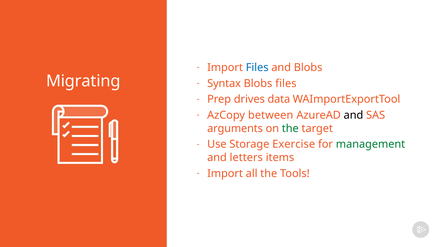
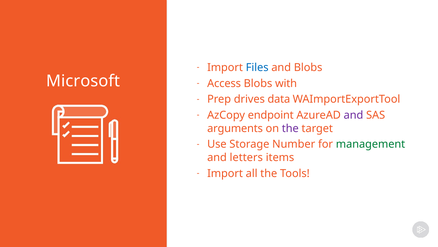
Migrating: Migrating -> Microsoft (83, 81)
Syntax: Syntax -> Access (224, 83)
Blobs files: files -> with (286, 83)
between: between -> endpoint (271, 115)
and colour: black -> purple (353, 115)
the colour: green -> purple (290, 128)
Exercise: Exercise -> Number (294, 144)
